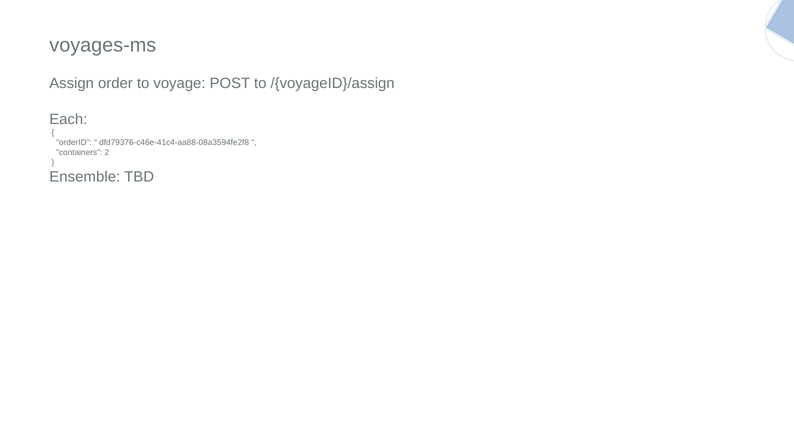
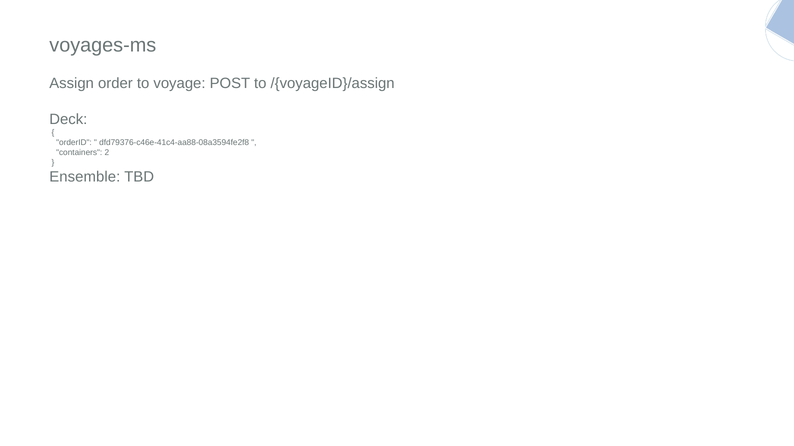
Each: Each -> Deck (68, 119)
